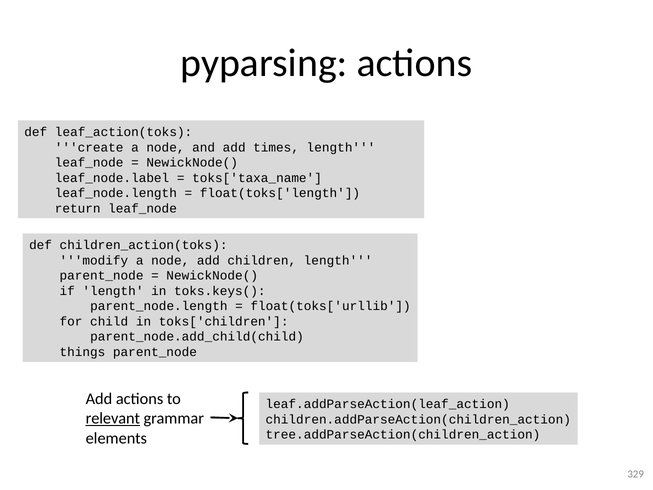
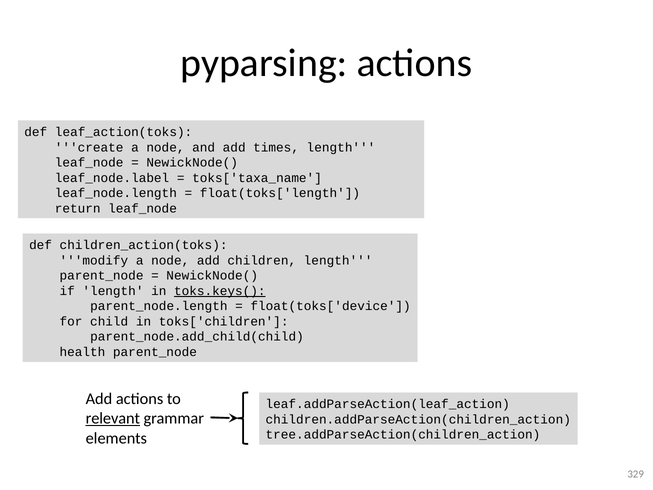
toks.keys( underline: none -> present (220, 291)
float(toks['urllib: float(toks['urllib -> float(toks['device (331, 306)
things: things -> health (82, 352)
